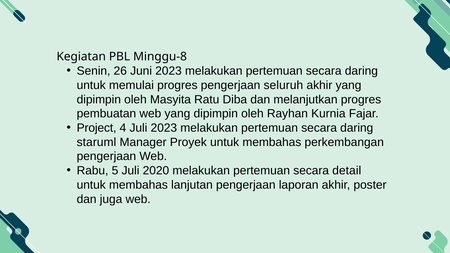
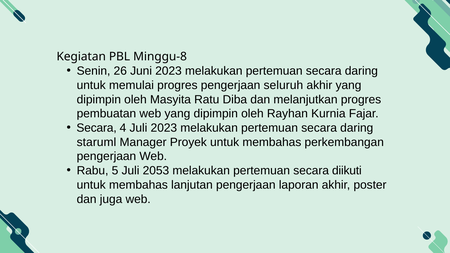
Project: Project -> Secara (97, 128)
2020: 2020 -> 2053 (156, 171)
detail: detail -> diikuti (347, 171)
